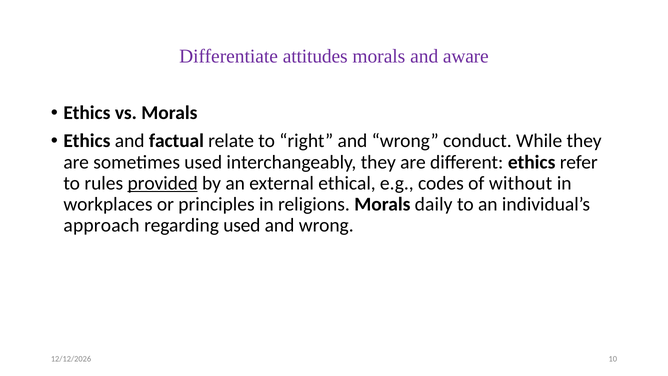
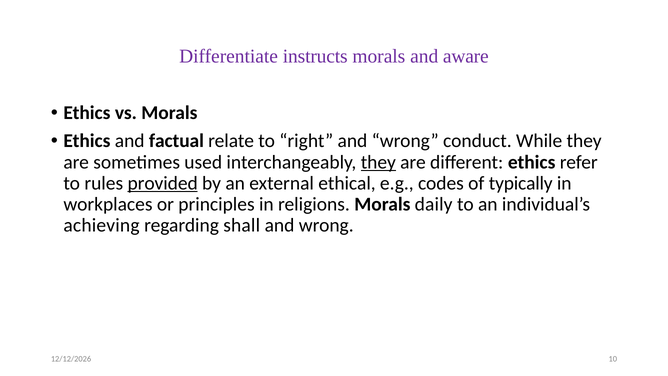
attitudes: attitudes -> instructs (315, 56)
they underline: none -> present (378, 162)
without: without -> typically (521, 183)
approach: approach -> achieving (101, 225)
regarding used: used -> shall (242, 225)
